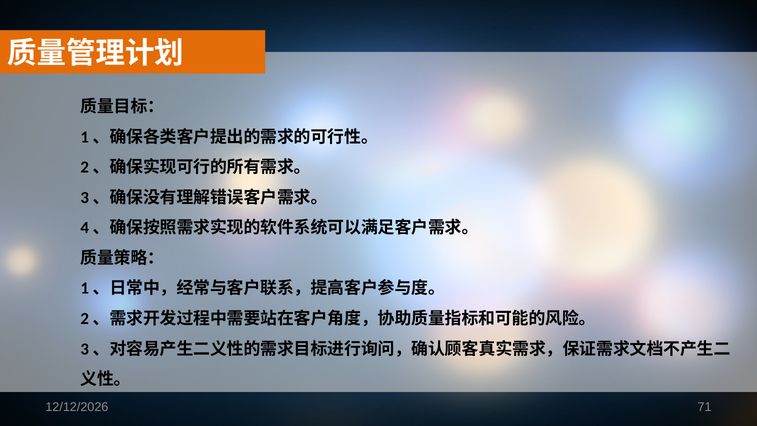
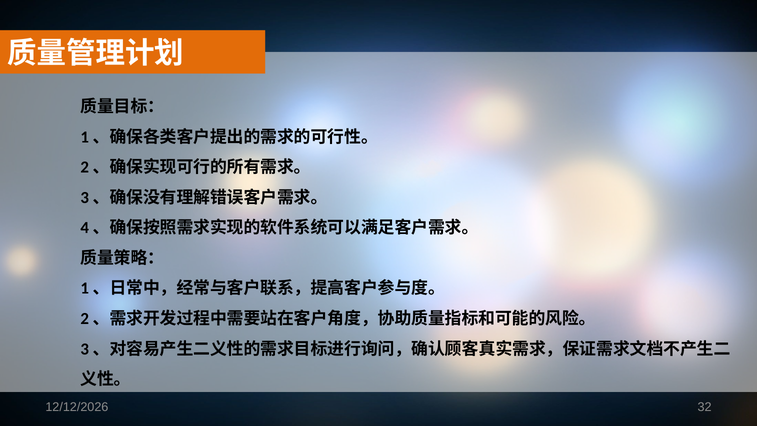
71: 71 -> 32 (705, 407)
